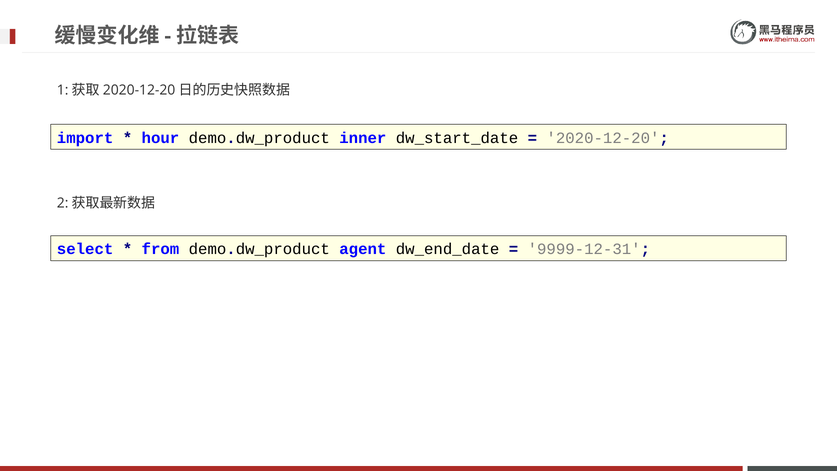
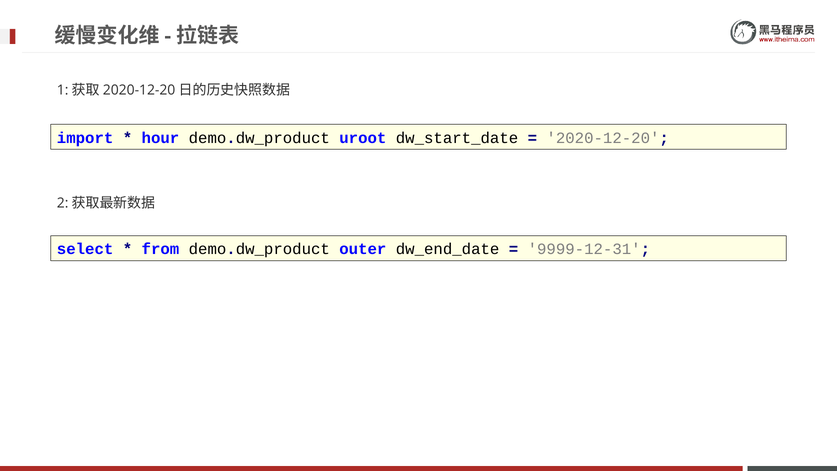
inner: inner -> uroot (363, 138)
agent: agent -> outer (363, 249)
